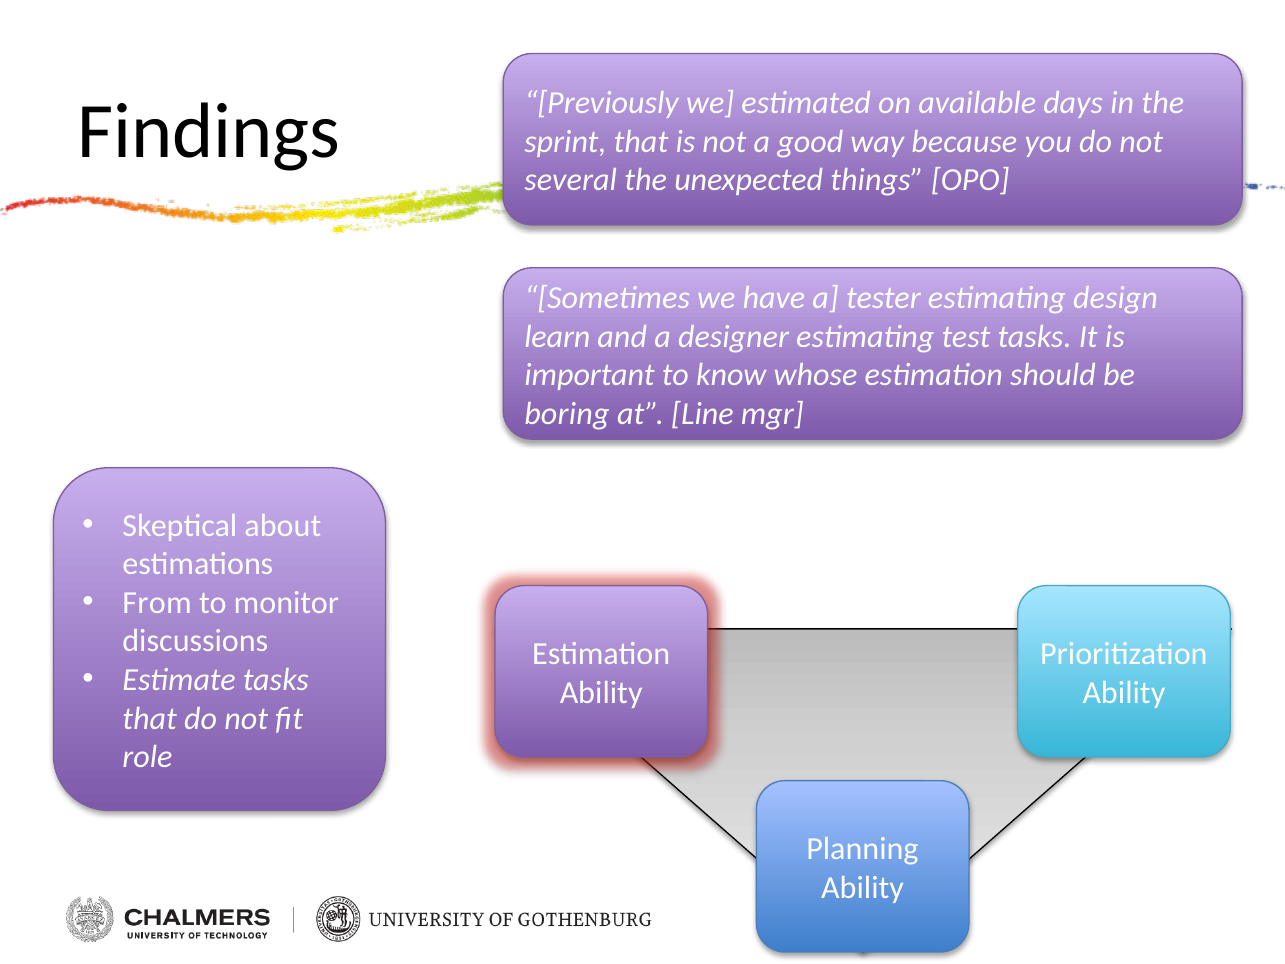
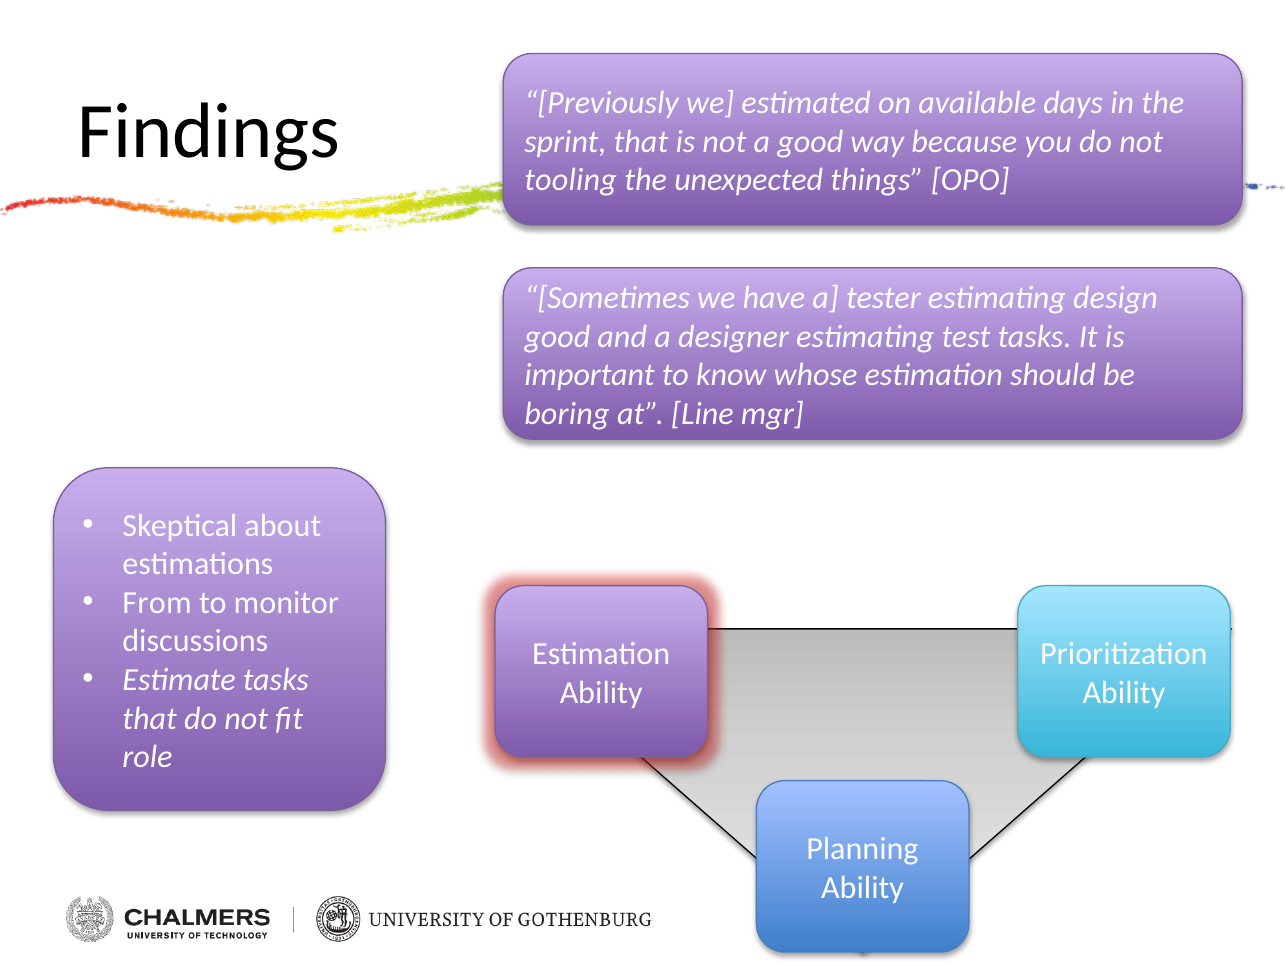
several: several -> tooling (571, 180)
learn: learn -> good (557, 336)
